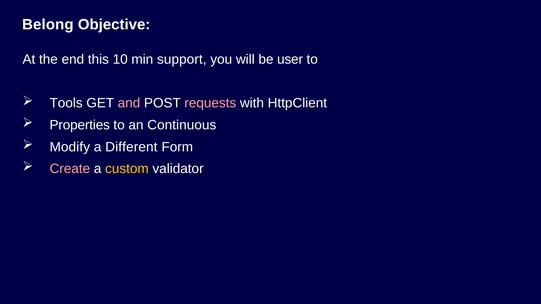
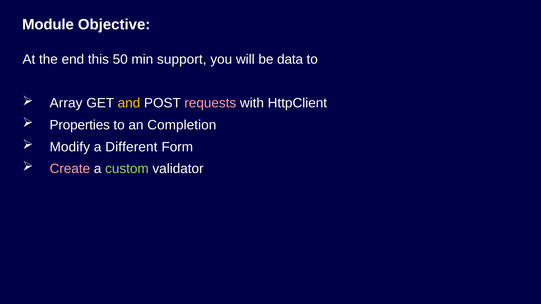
Belong: Belong -> Module (48, 25)
10: 10 -> 50 (120, 60)
user: user -> data (290, 60)
Tools: Tools -> Array (66, 103)
and colour: pink -> yellow (129, 103)
Continuous: Continuous -> Completion (182, 125)
custom colour: yellow -> light green (127, 169)
